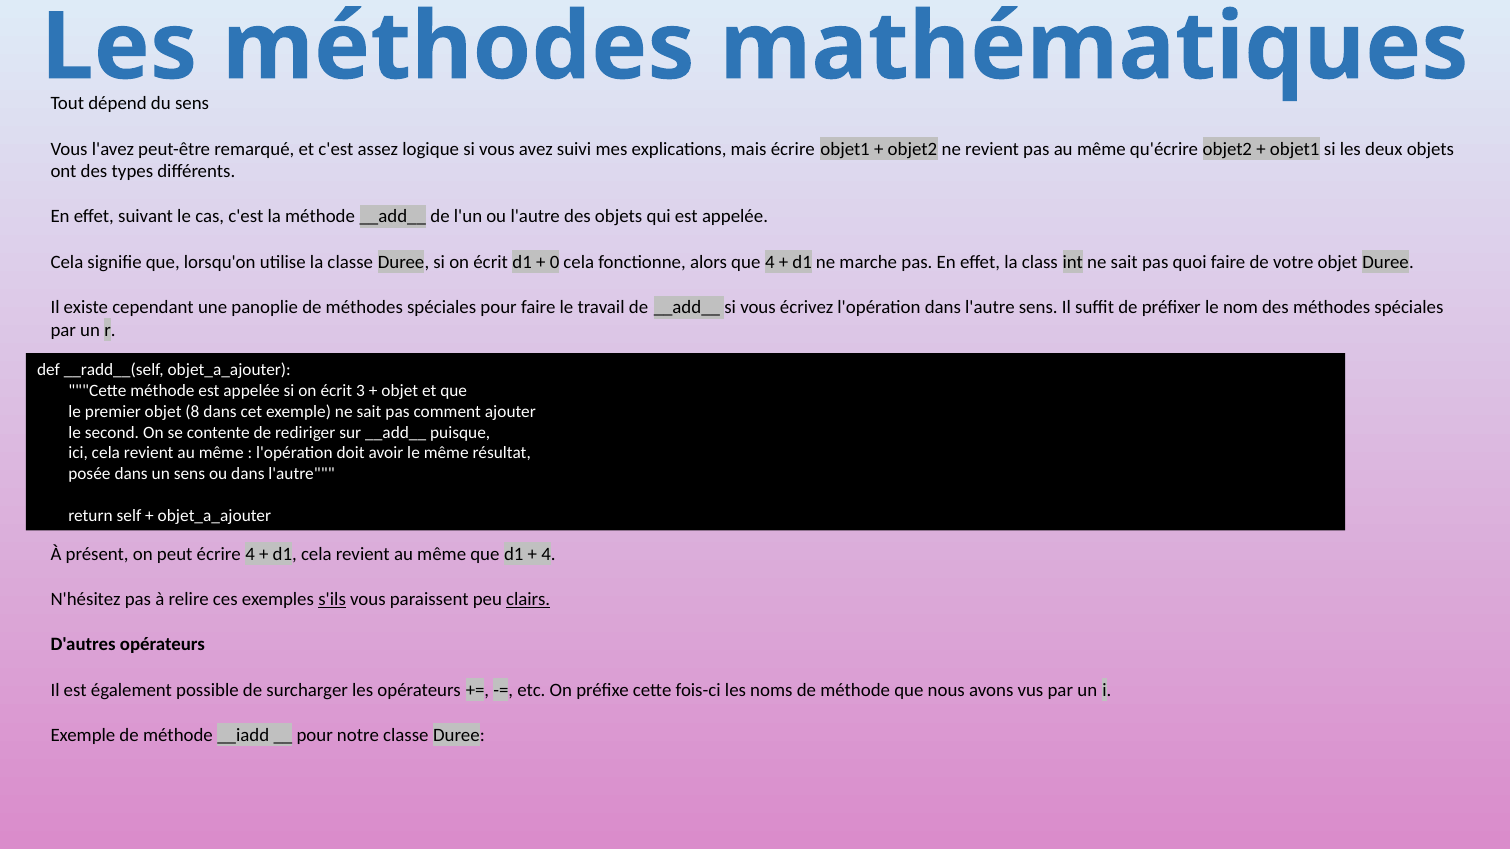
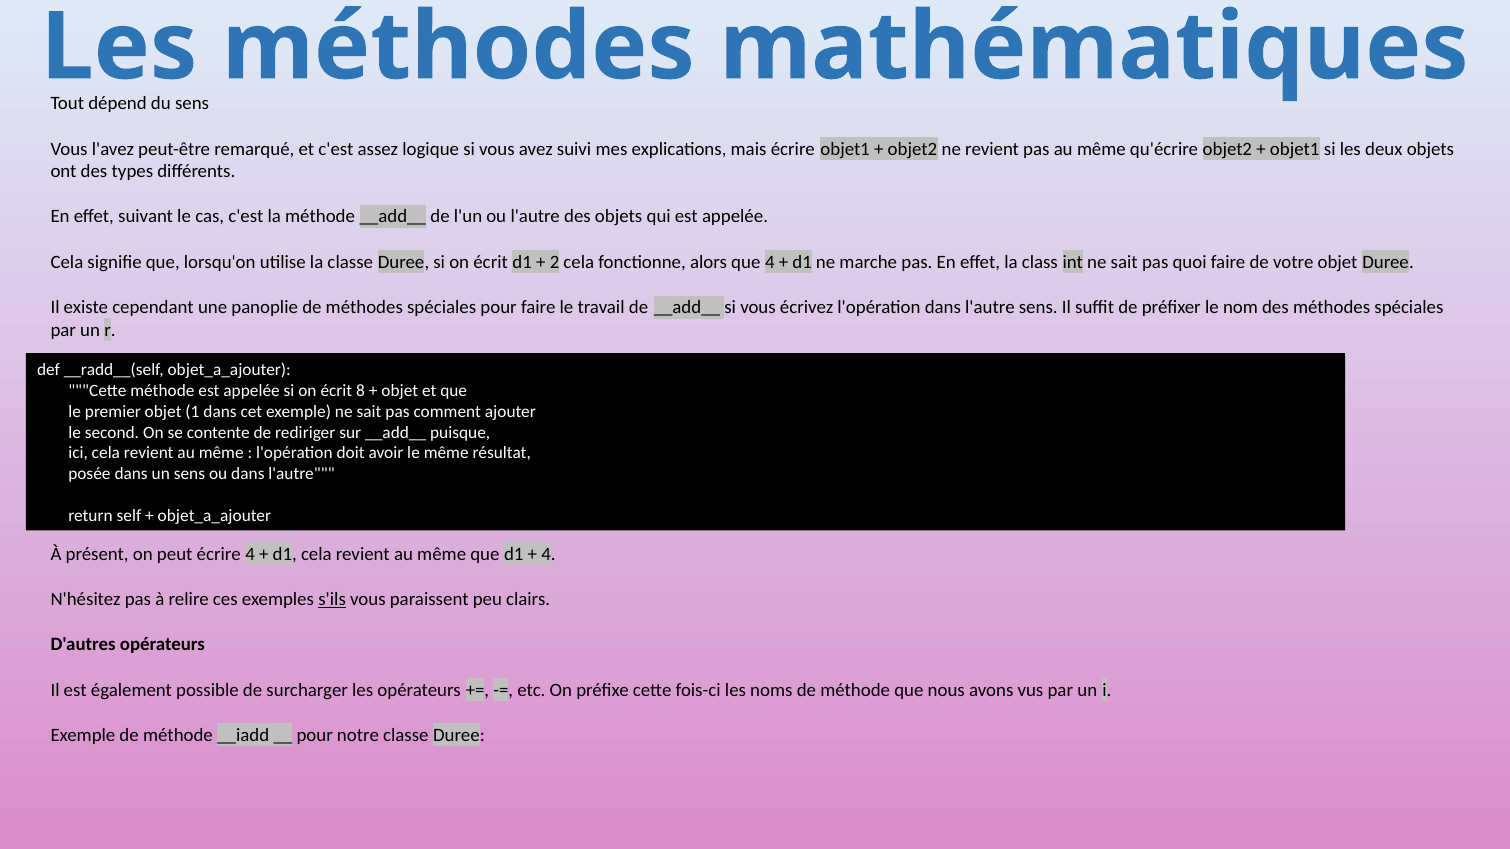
0: 0 -> 2 (555, 262)
3: 3 -> 8 (361, 391)
8: 8 -> 1 (192, 412)
clairs underline: present -> none (528, 600)
